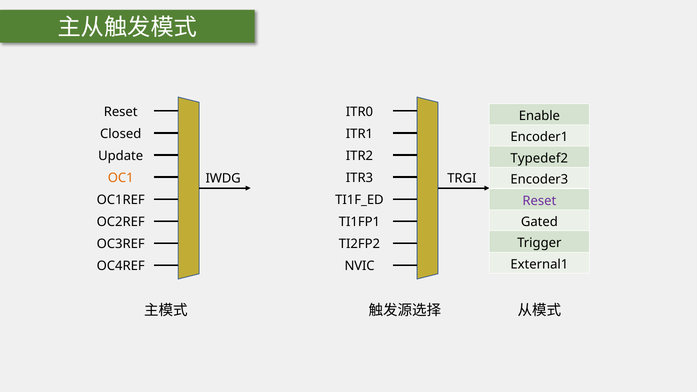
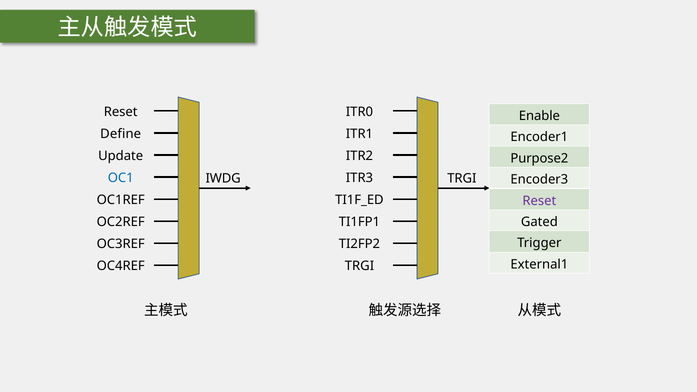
Closed: Closed -> Define (121, 134)
Typedef2: Typedef2 -> Purpose2 (539, 158)
OC1 colour: orange -> blue (121, 178)
NVIC: NVIC -> TRGI (360, 266)
